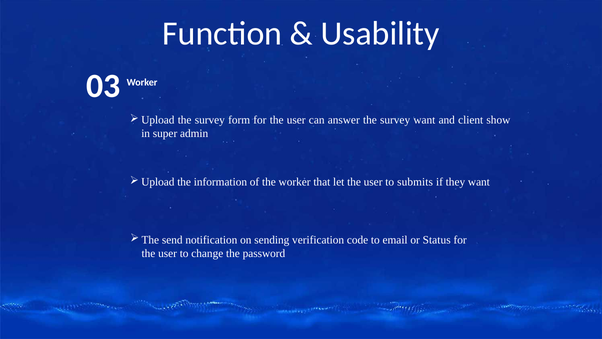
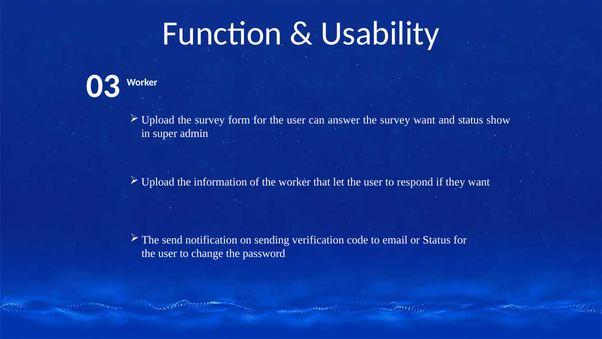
and client: client -> status (471, 120)
submits: submits -> respond (415, 182)
